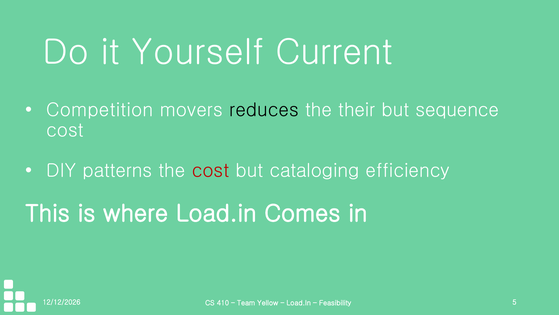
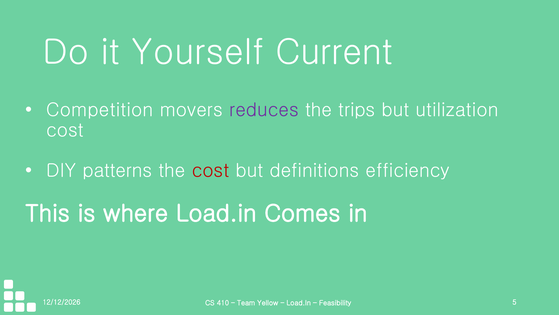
reduces colour: black -> purple (264, 110)
their: their -> trips (357, 110)
sequence: sequence -> utilization (457, 110)
cataloging: cataloging -> definitions (314, 170)
